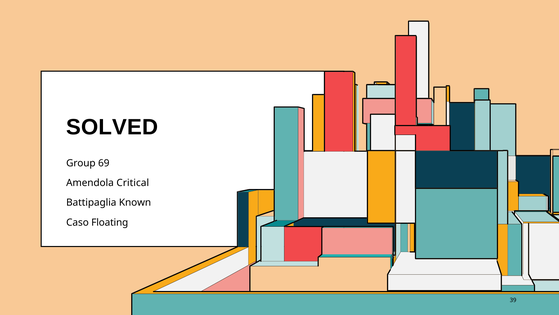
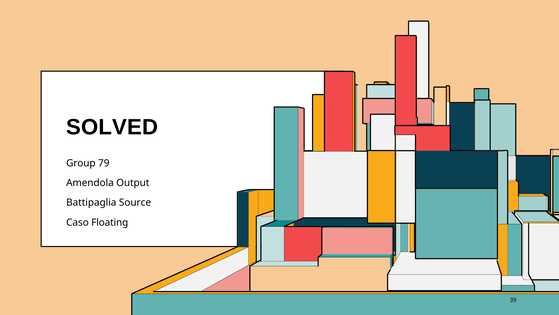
69: 69 -> 79 (104, 163)
Critical: Critical -> Output (133, 183)
Known: Known -> Source (135, 202)
